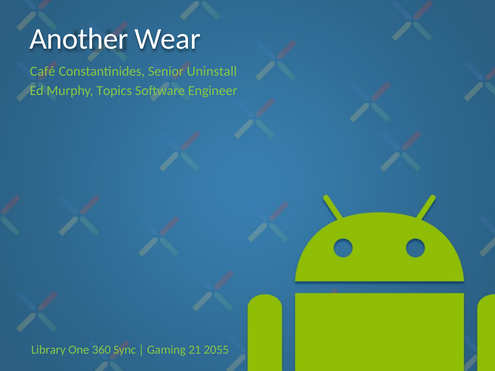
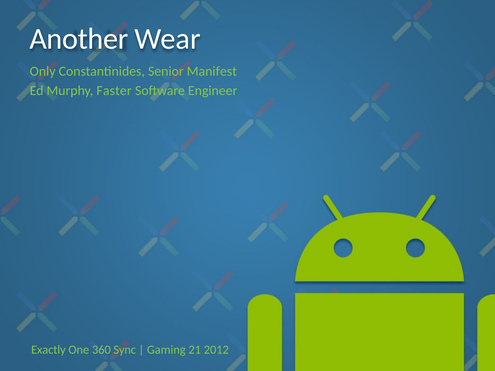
Café: Café -> Only (43, 71)
Uninstall: Uninstall -> Manifest (212, 71)
Topics: Topics -> Faster (114, 91)
Library: Library -> Exactly (48, 350)
2055: 2055 -> 2012 (216, 350)
